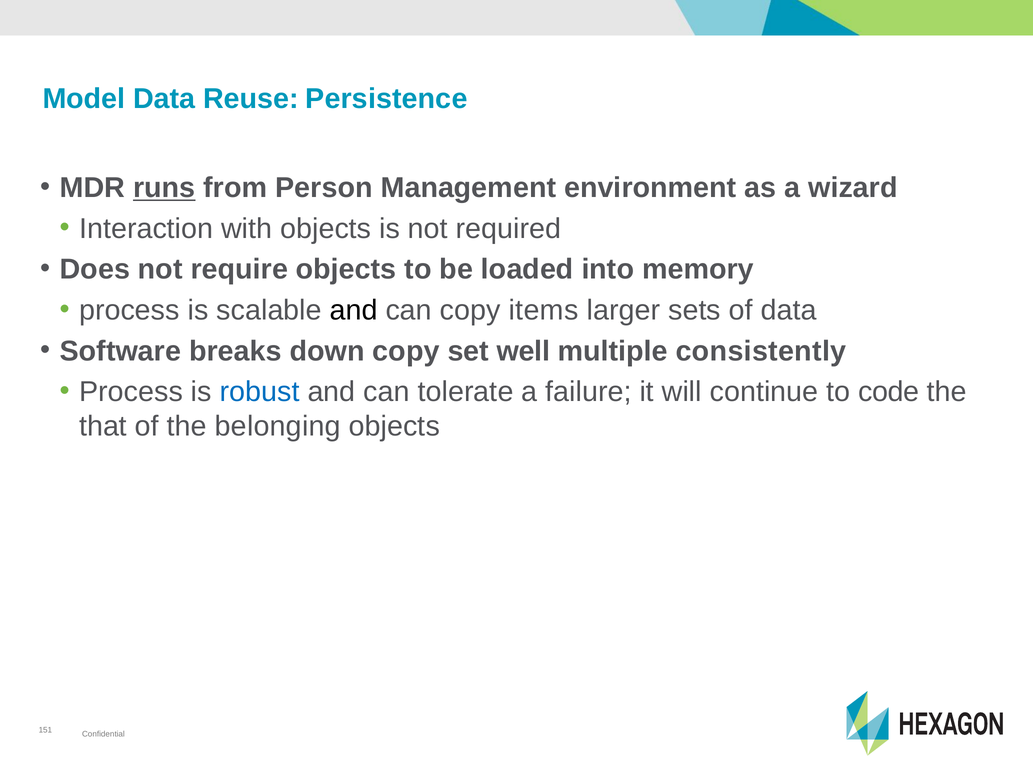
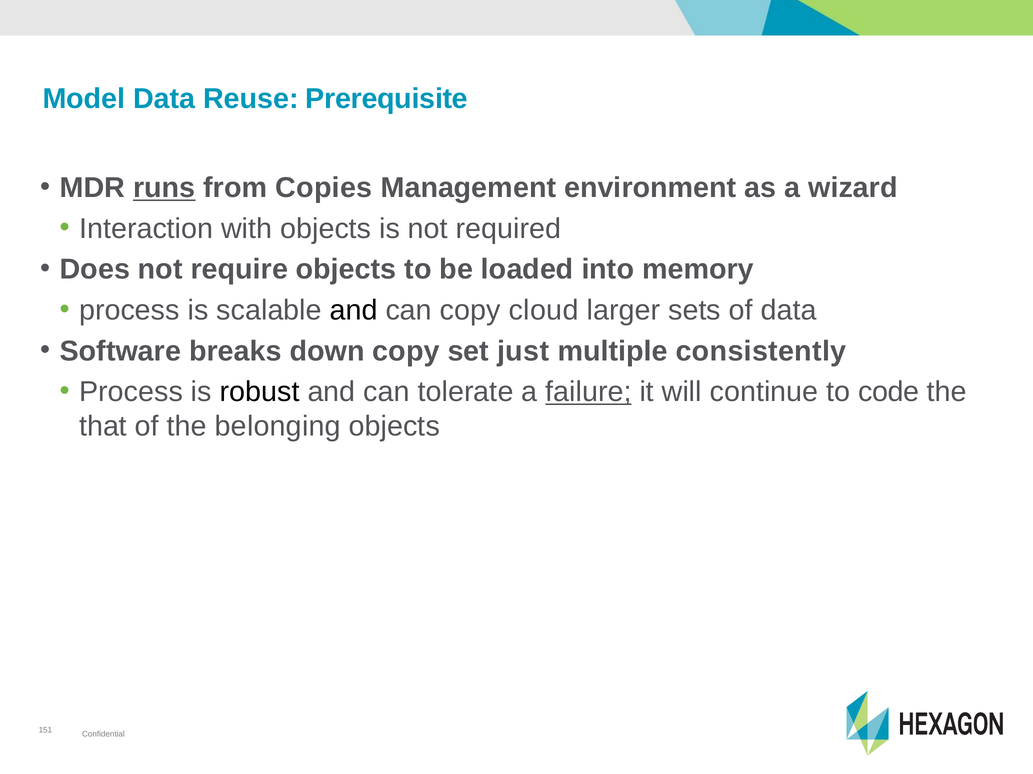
Persistence: Persistence -> Prerequisite (387, 99)
Person: Person -> Copies (324, 188)
items: items -> cloud (544, 311)
well: well -> just (523, 351)
robust colour: blue -> black (260, 392)
failure underline: none -> present (588, 392)
